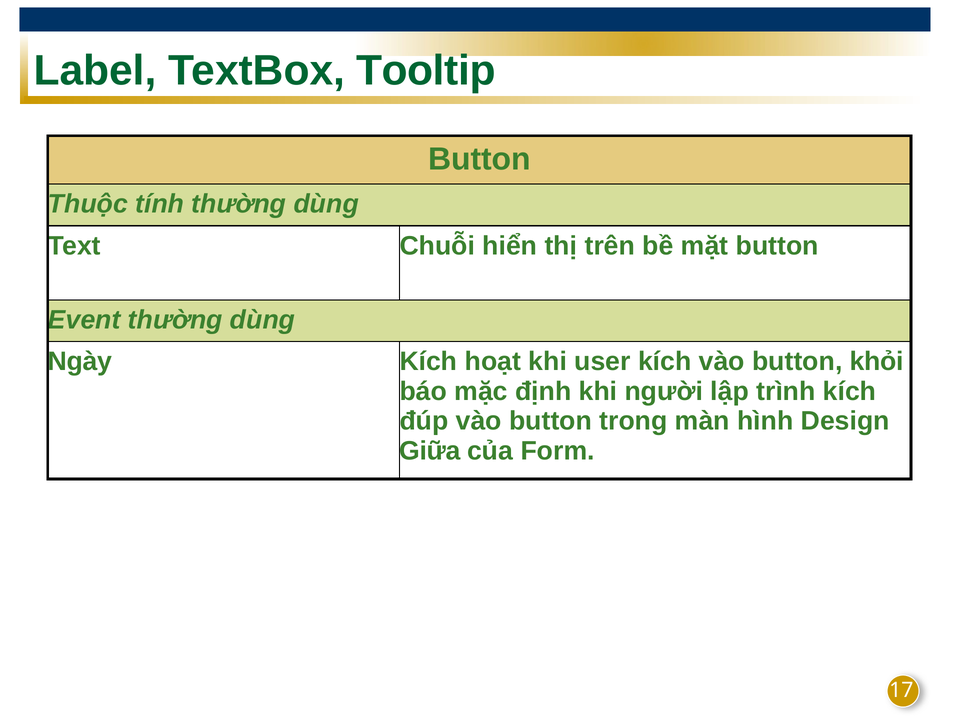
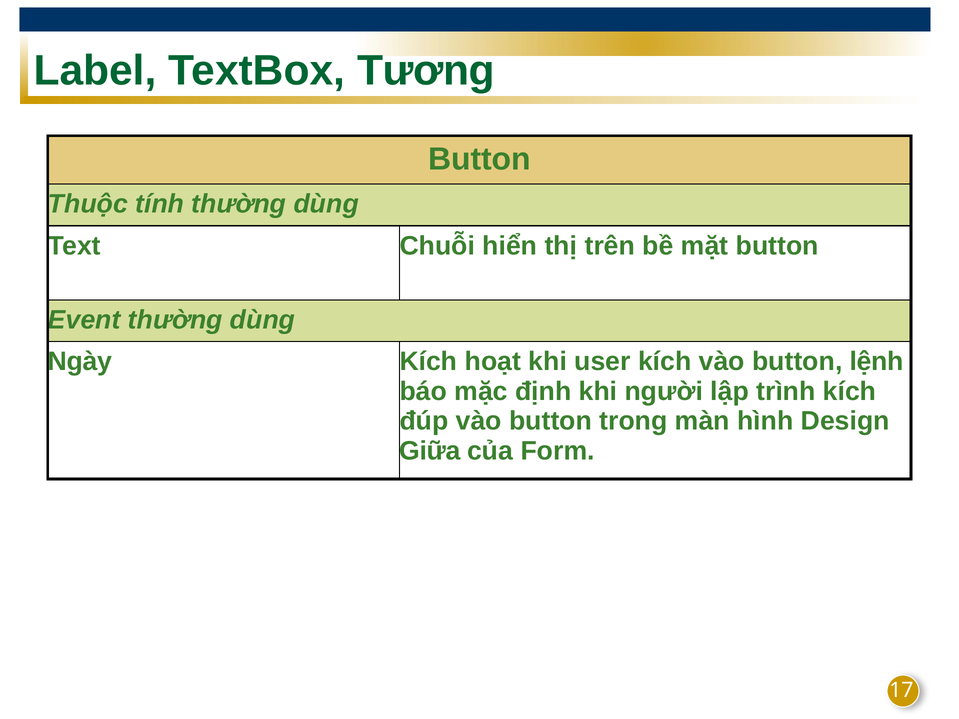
Tooltip: Tooltip -> Tương (426, 71)
khỏi: khỏi -> lệnh (877, 362)
